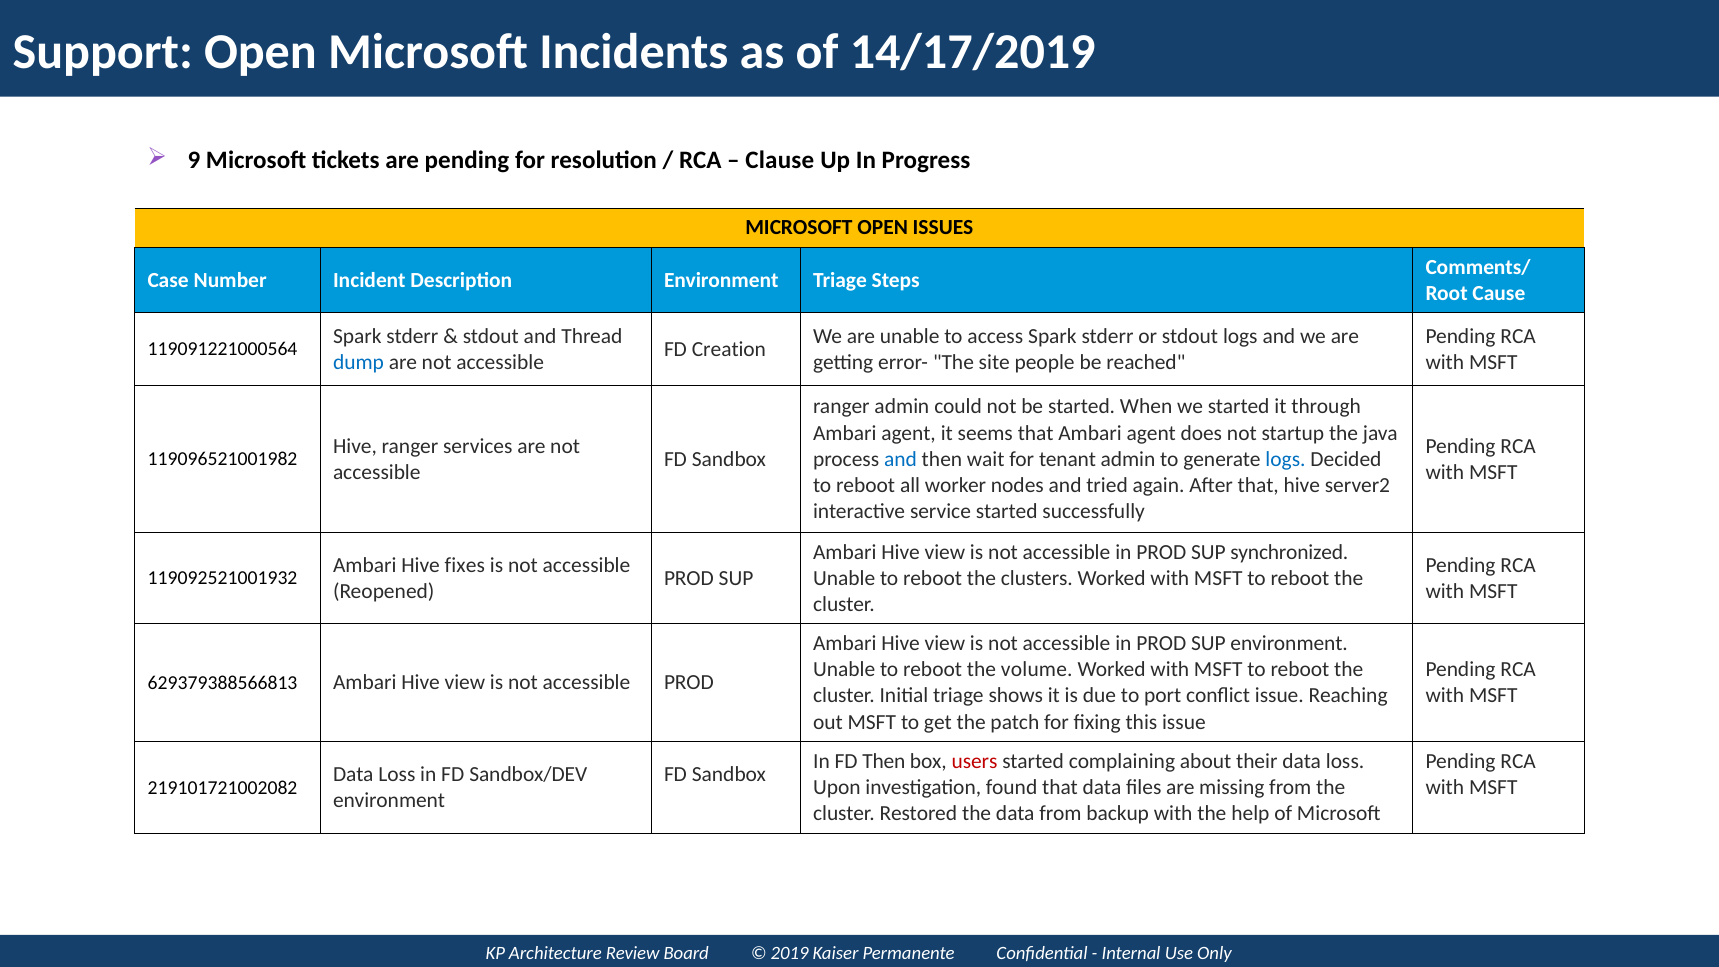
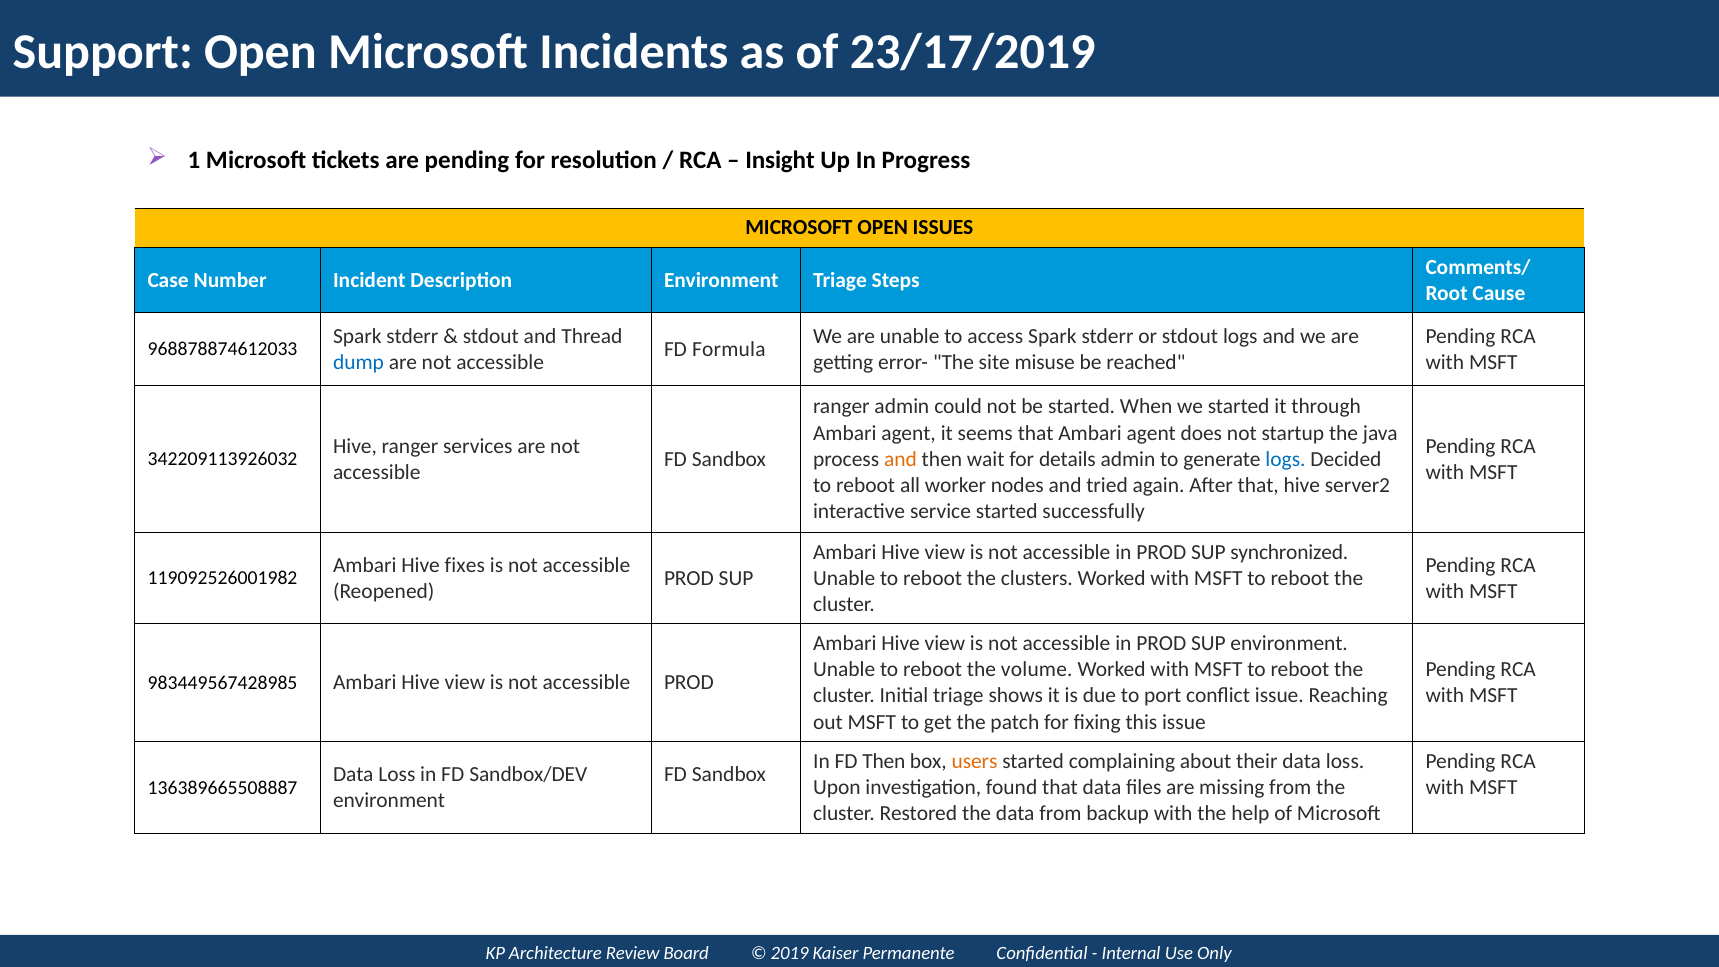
14/17/2019: 14/17/2019 -> 23/17/2019 (973, 52)
9: 9 -> 1 (194, 160)
Clause: Clause -> Insight (780, 160)
Creation: Creation -> Formula (729, 349)
119091221000564: 119091221000564 -> 968878874612033 (223, 349)
people: people -> misuse (1045, 362)
and colour: blue -> orange (901, 459)
tenant: tenant -> details (1067, 459)
119096521001982: 119096521001982 -> 342209113926032 (223, 459)
119092521001932: 119092521001932 -> 119092526001982 (223, 578)
629379388566813: 629379388566813 -> 983449567428985 (223, 683)
users colour: red -> orange (975, 761)
219101721002082: 219101721002082 -> 136389665508887 (223, 787)
